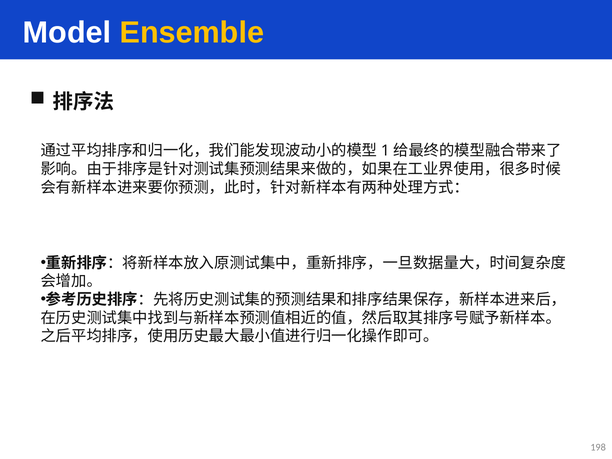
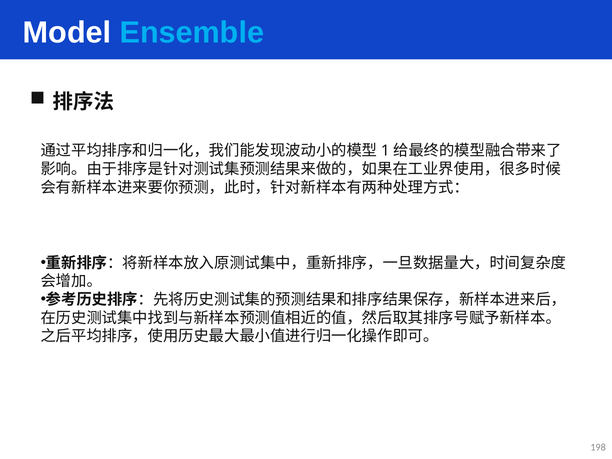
Ensemble colour: yellow -> light blue (192, 33)
